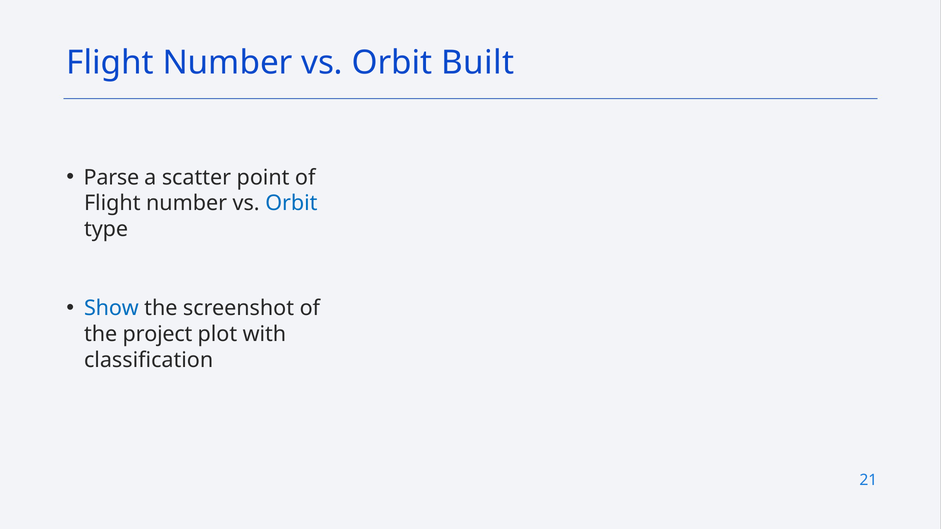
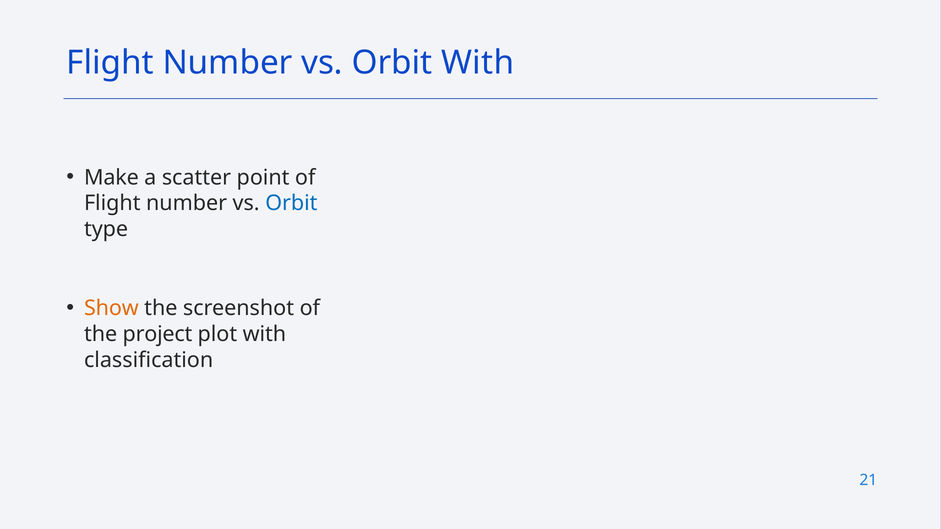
Orbit Built: Built -> With (478, 63)
Parse: Parse -> Make (111, 178)
Show colour: blue -> orange (111, 308)
